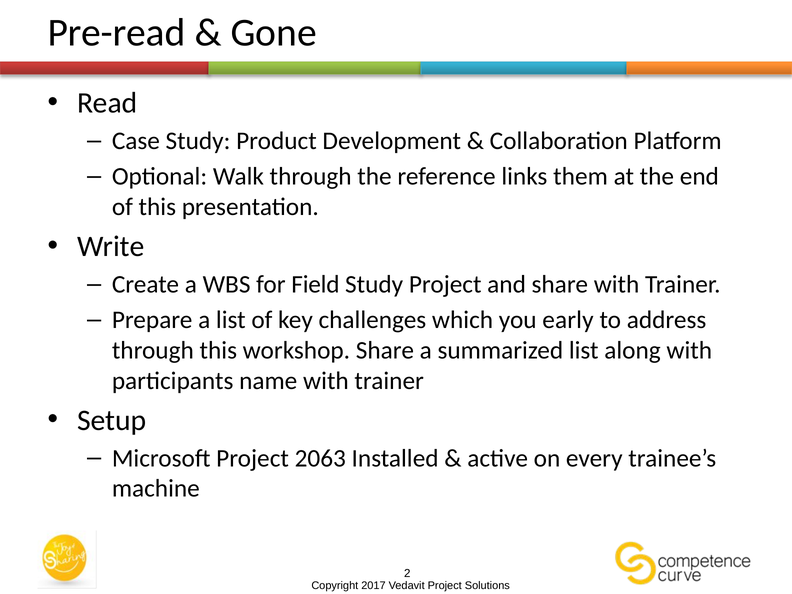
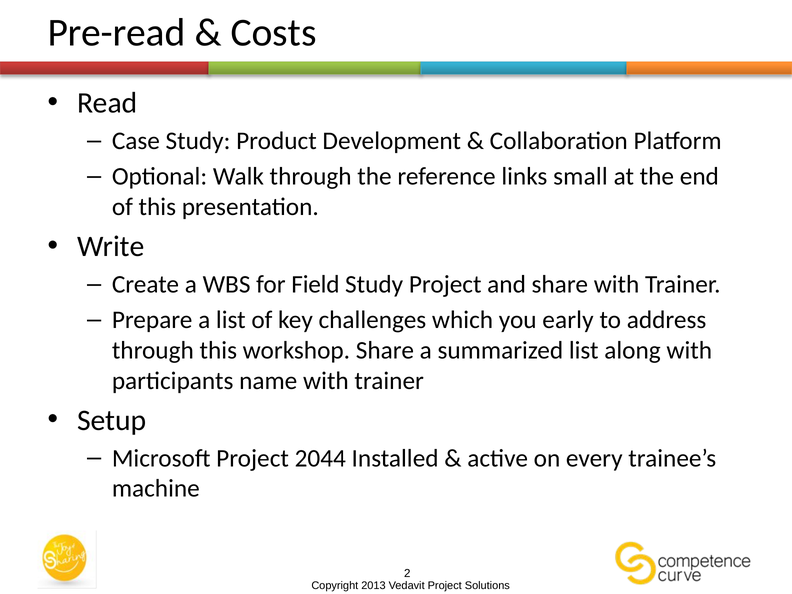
Gone: Gone -> Costs (274, 32)
them: them -> small (580, 177)
2063: 2063 -> 2044 (320, 458)
2017: 2017 -> 2013 (373, 585)
